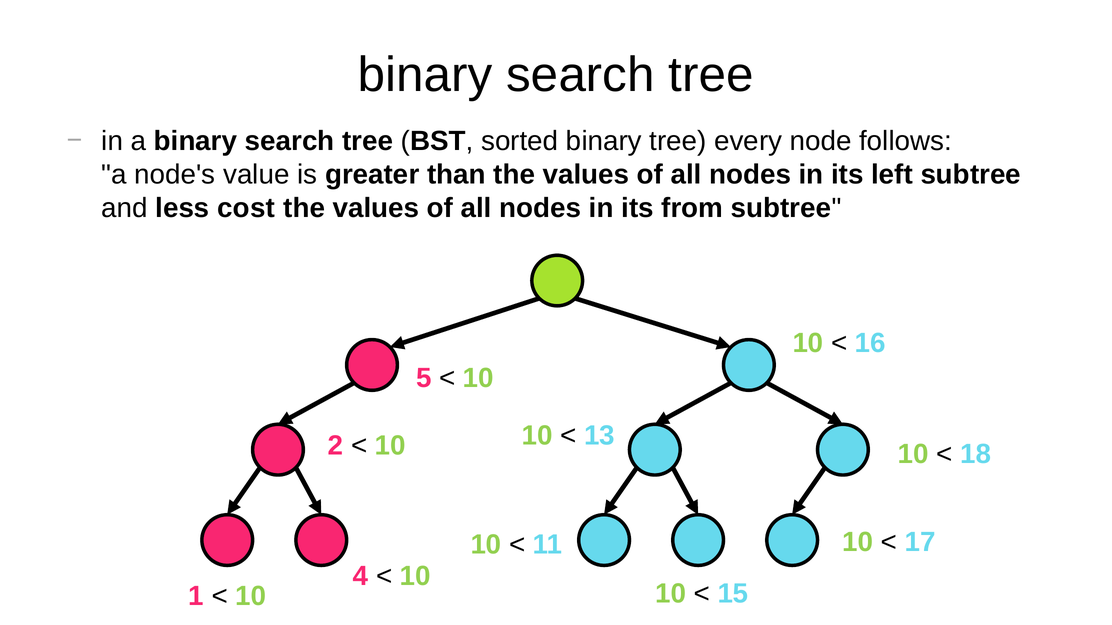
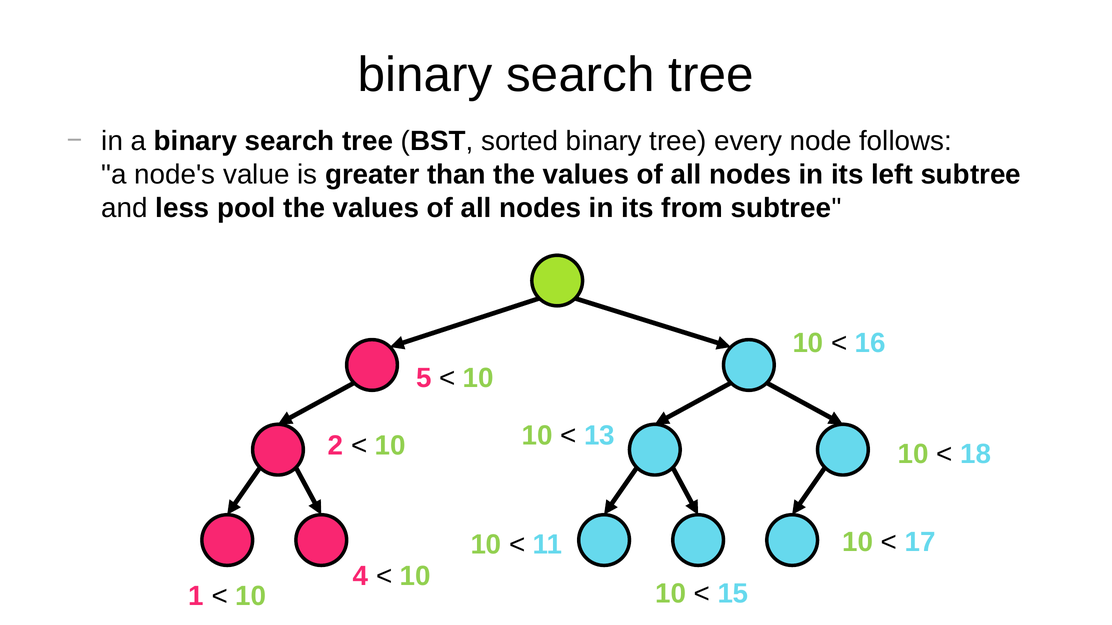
cost: cost -> pool (246, 208)
